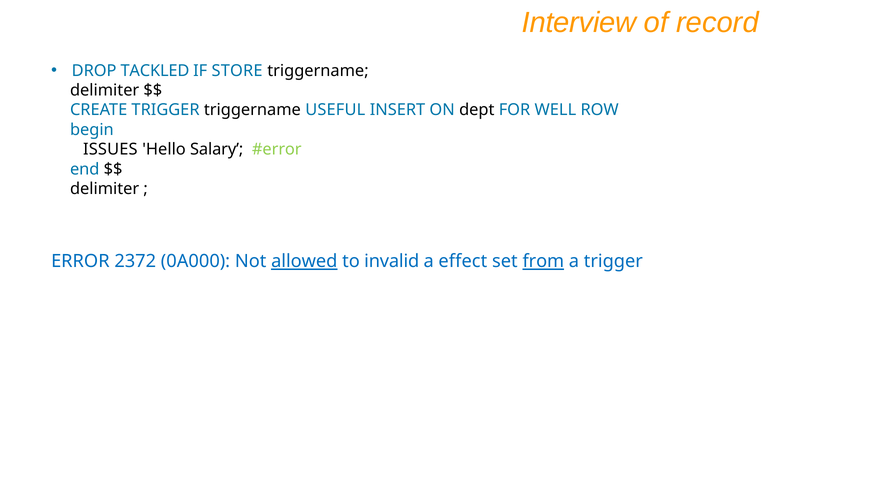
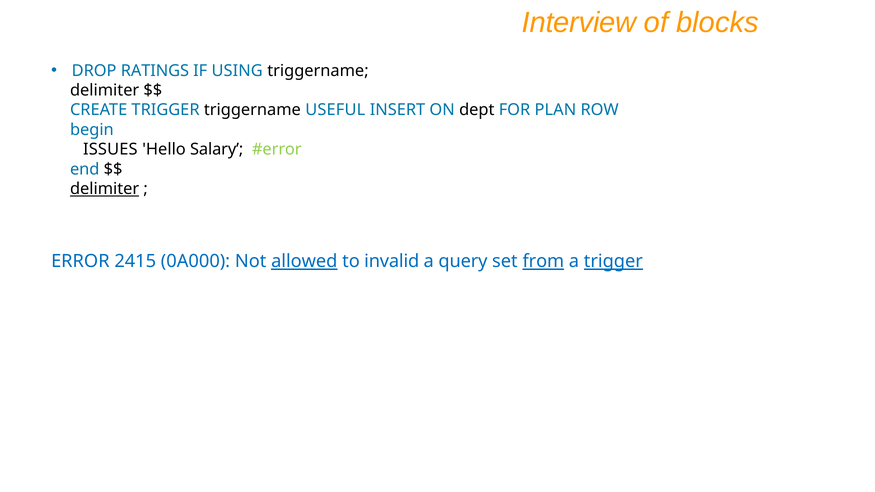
record: record -> blocks (718, 23)
TACKLED: TACKLED -> RATINGS (155, 71)
STORE: STORE -> USING (237, 71)
WELL: WELL -> PLAN (555, 110)
delimiter underline: none -> present (105, 189)
2372: 2372 -> 2415 (135, 262)
effect: effect -> query (463, 262)
trigger underline: none -> present (613, 262)
